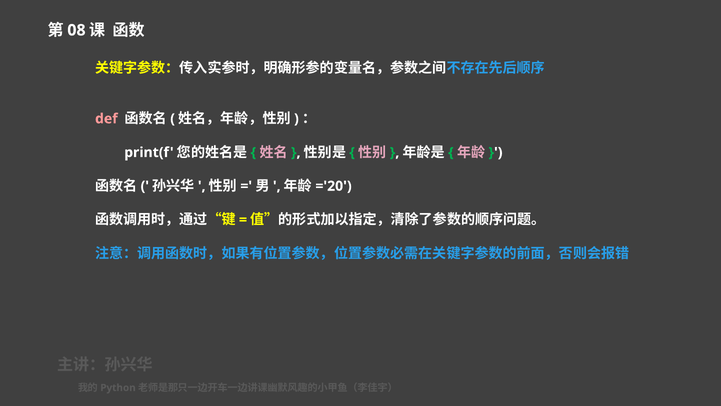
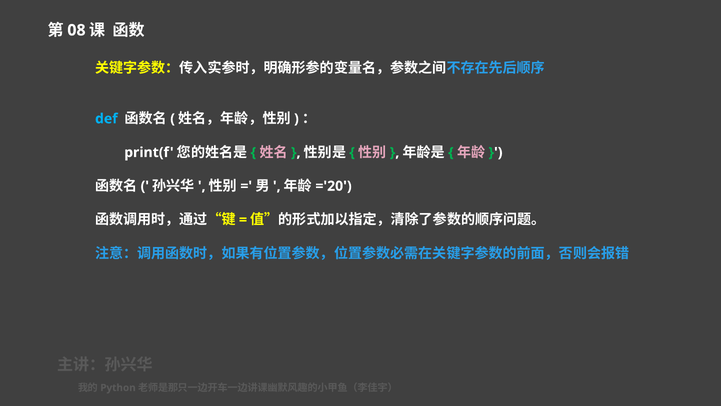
def colour: pink -> light blue (106, 119)
